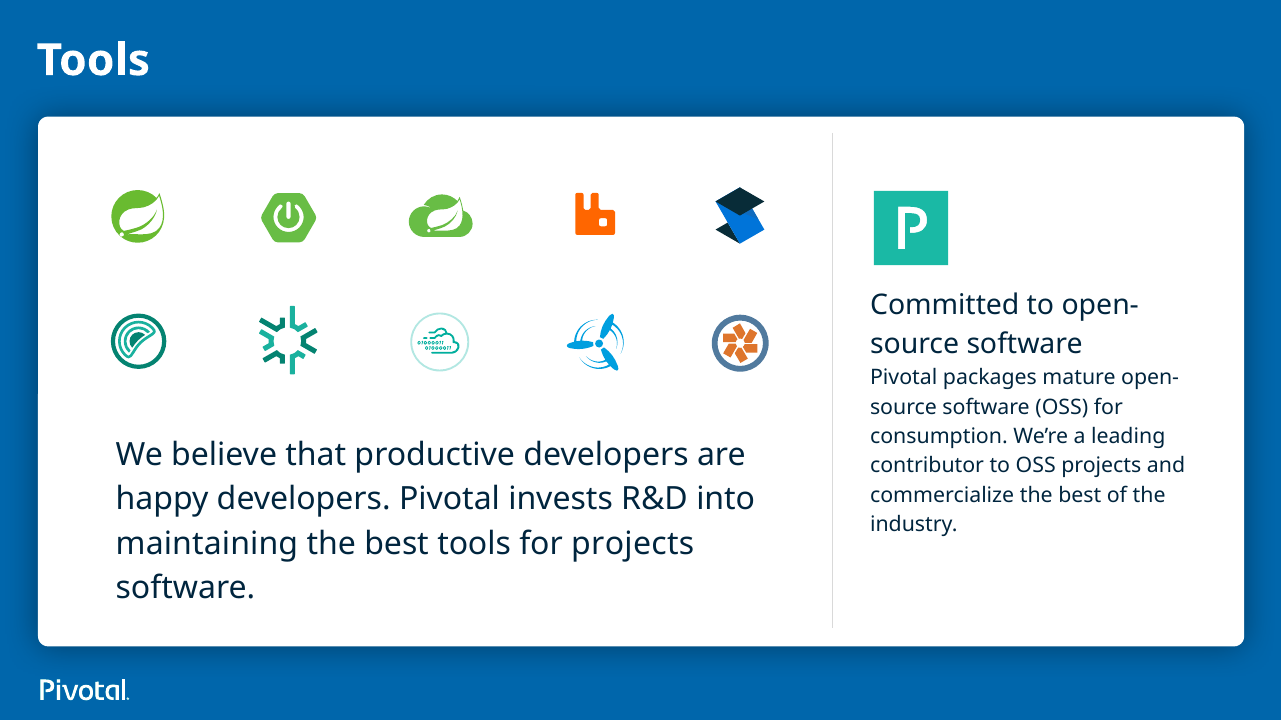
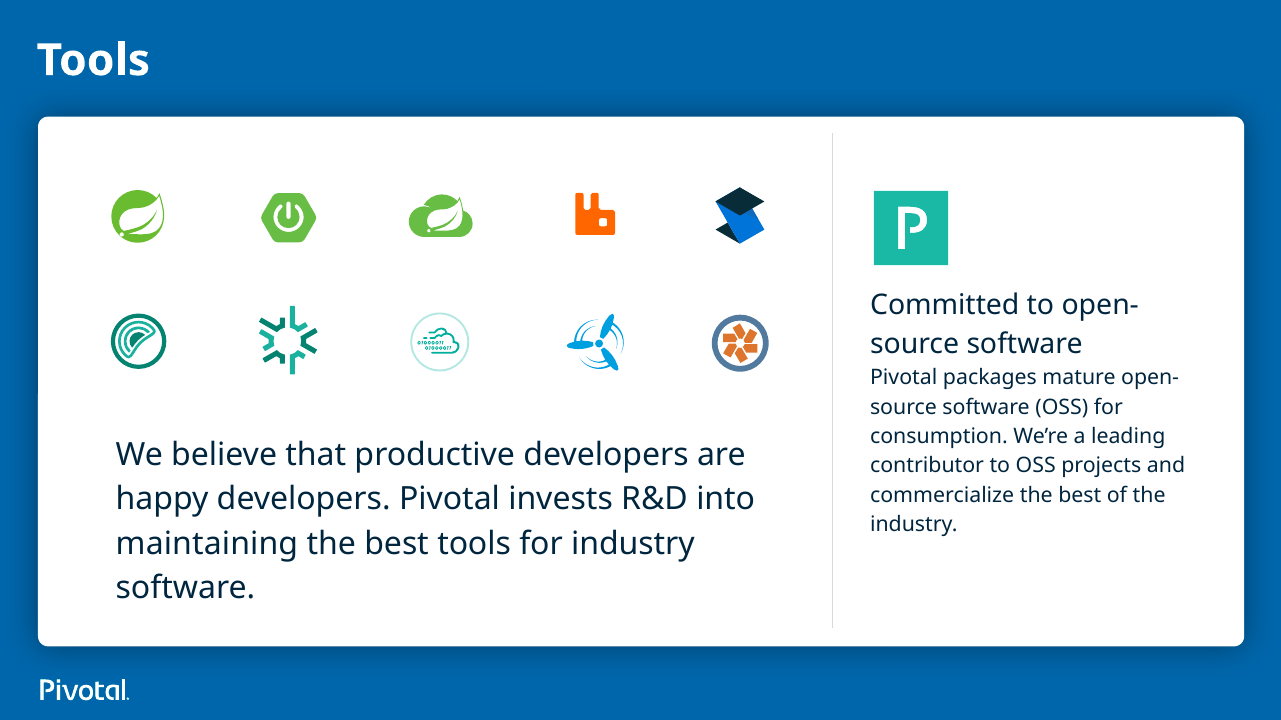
for projects: projects -> industry (633, 544)
